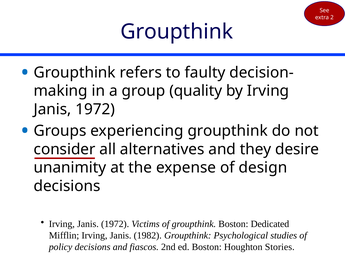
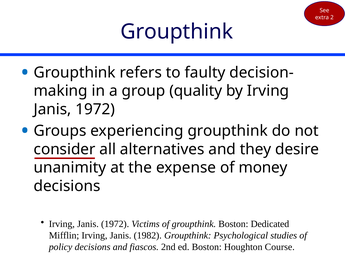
design: design -> money (263, 167)
Stories: Stories -> Course (280, 247)
